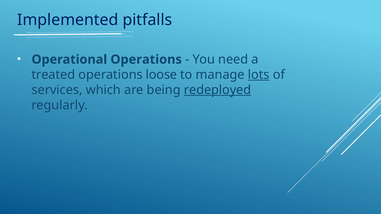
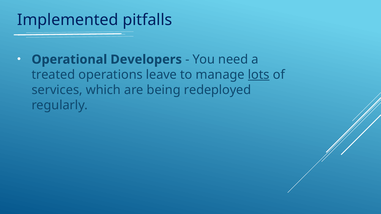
Operational Operations: Operations -> Developers (146, 60)
loose: loose -> leave (161, 75)
redeployed underline: present -> none (218, 90)
